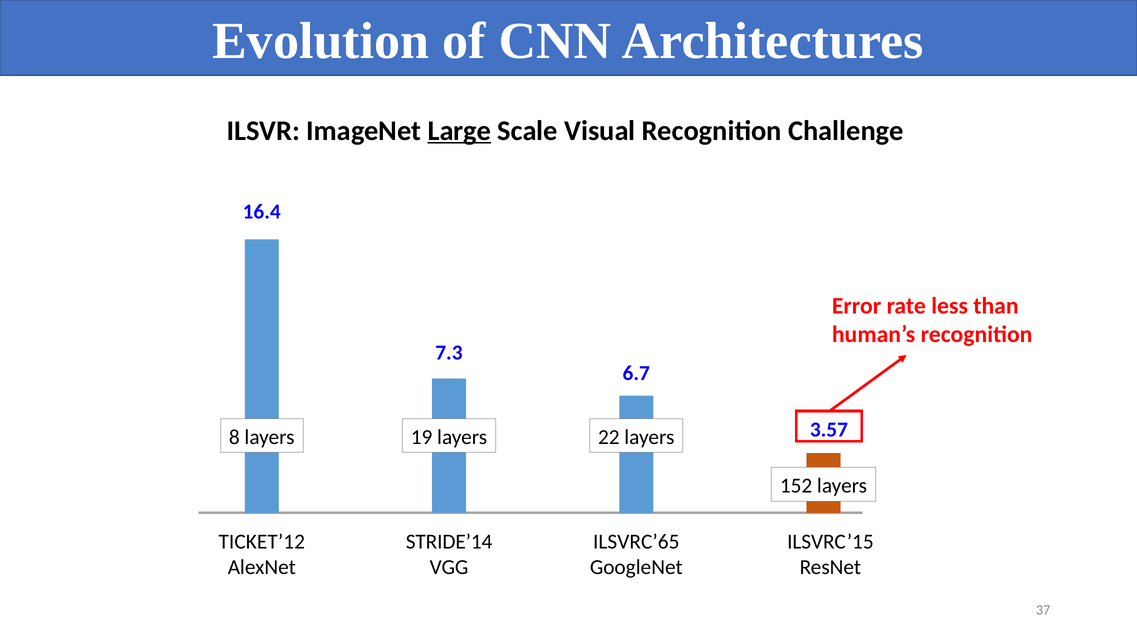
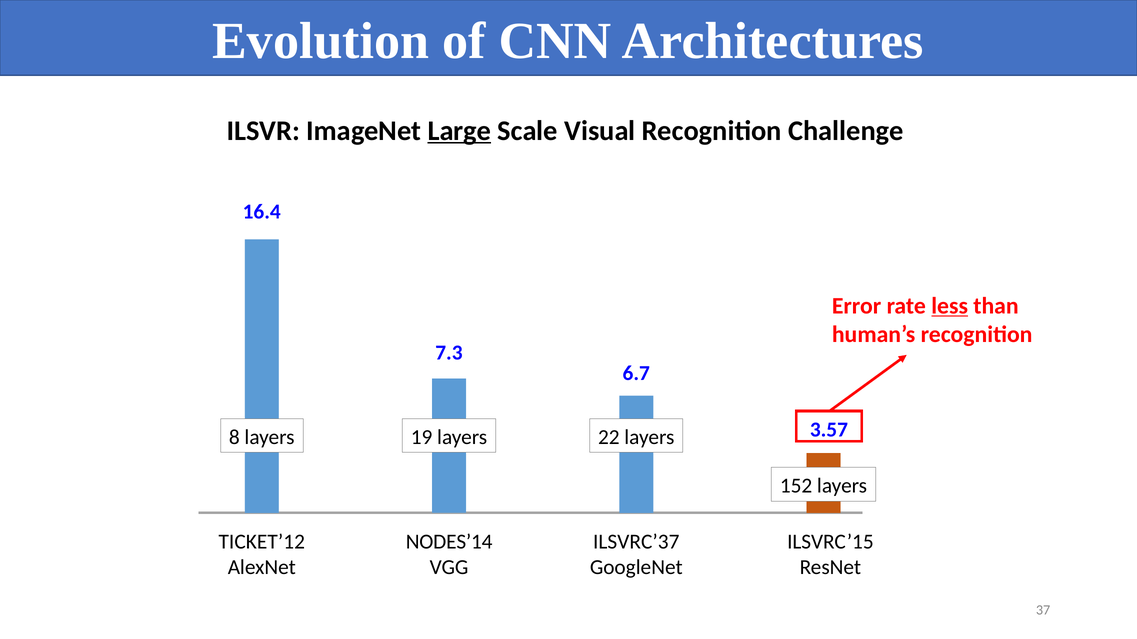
less underline: none -> present (950, 306)
STRIDE’14: STRIDE’14 -> NODES’14 (449, 542)
ILSVRC’65: ILSVRC’65 -> ILSVRC’37 (636, 542)
